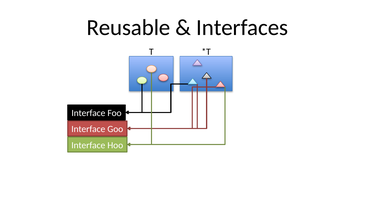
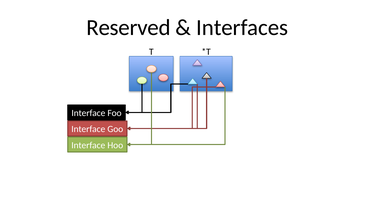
Reusable: Reusable -> Reserved (129, 28)
